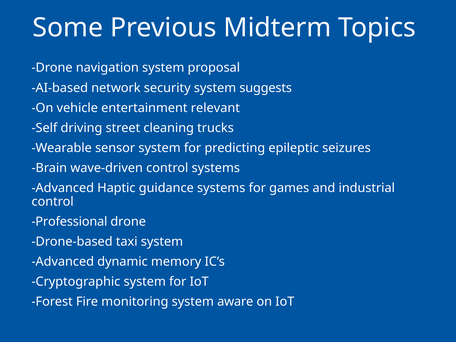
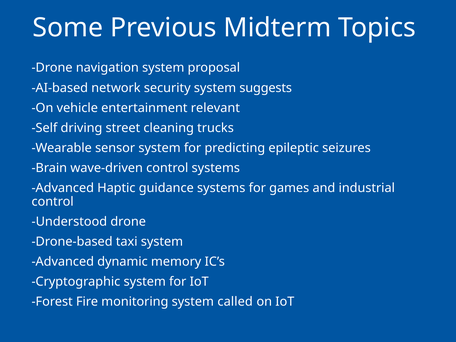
Professional: Professional -> Understood (69, 222)
aware: aware -> called (235, 302)
